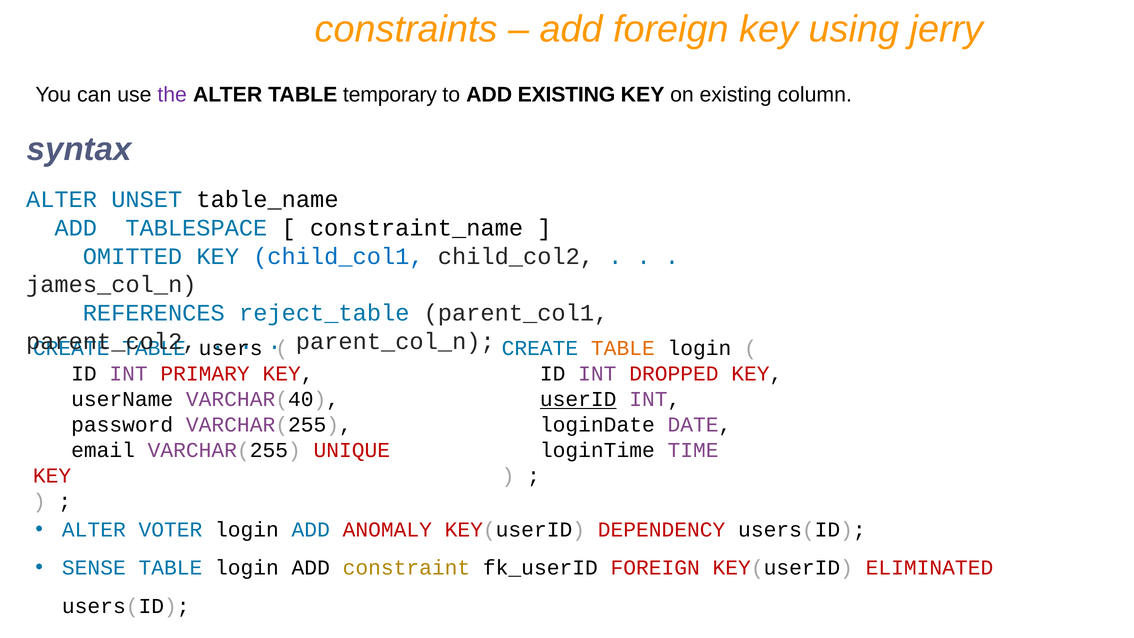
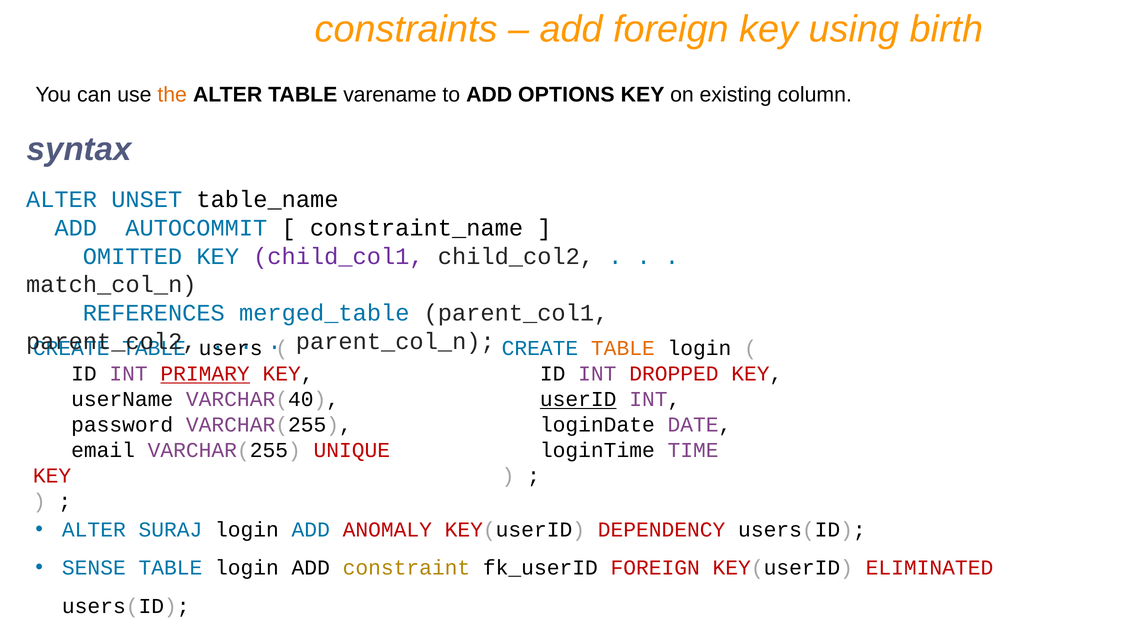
jerry: jerry -> birth (946, 30)
the colour: purple -> orange (172, 94)
temporary: temporary -> varename (390, 94)
ADD EXISTING: EXISTING -> OPTIONS (566, 94)
TABLESPACE: TABLESPACE -> AUTOCOMMIT (196, 228)
child_col1 colour: blue -> purple (338, 256)
james_col_n: james_col_n -> match_col_n (111, 285)
reject_table: reject_table -> merged_table (324, 313)
PRIMARY underline: none -> present (205, 374)
VOTER: VOTER -> SURAJ (170, 530)
